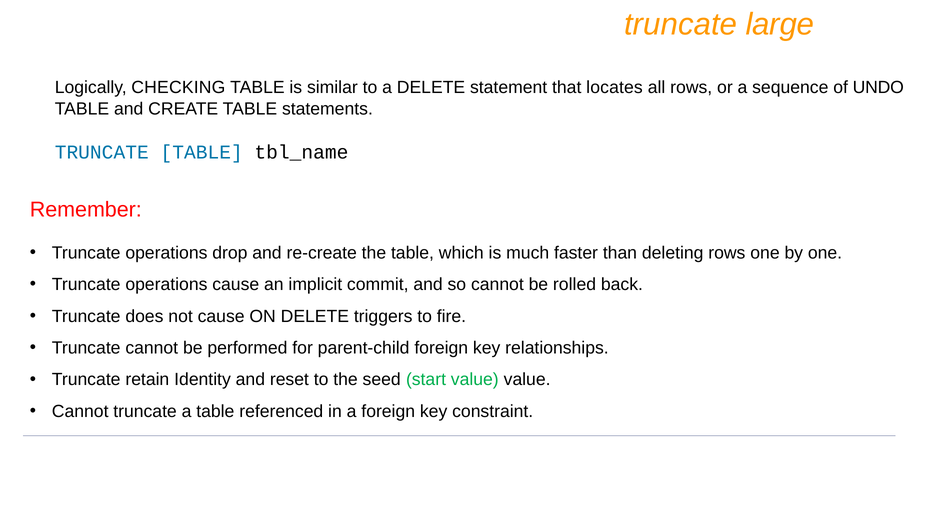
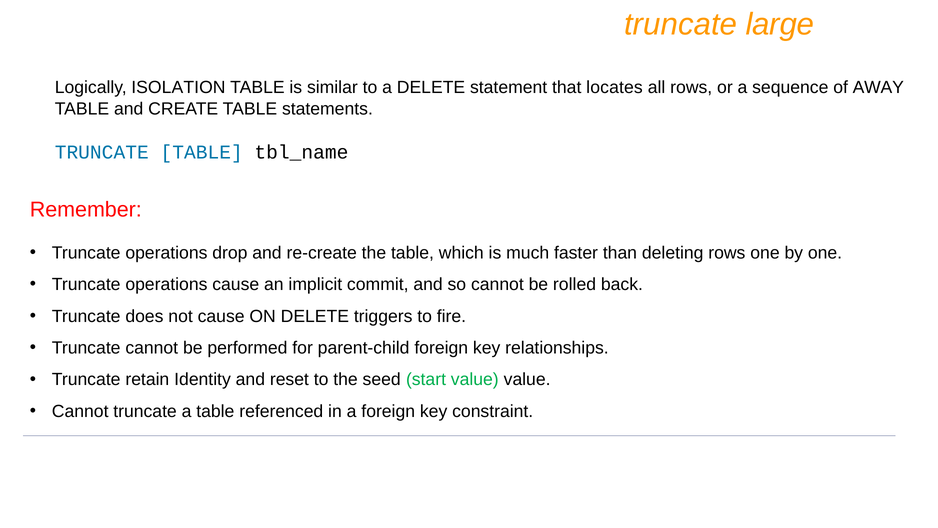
CHECKING: CHECKING -> ISOLATION (178, 88)
UNDO: UNDO -> AWAY (878, 88)
